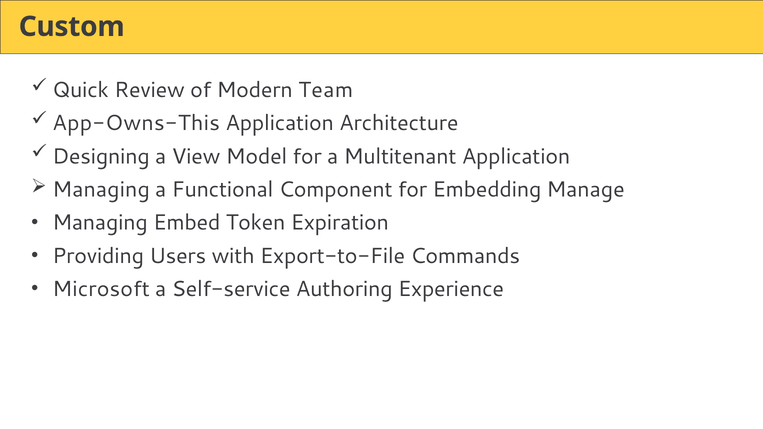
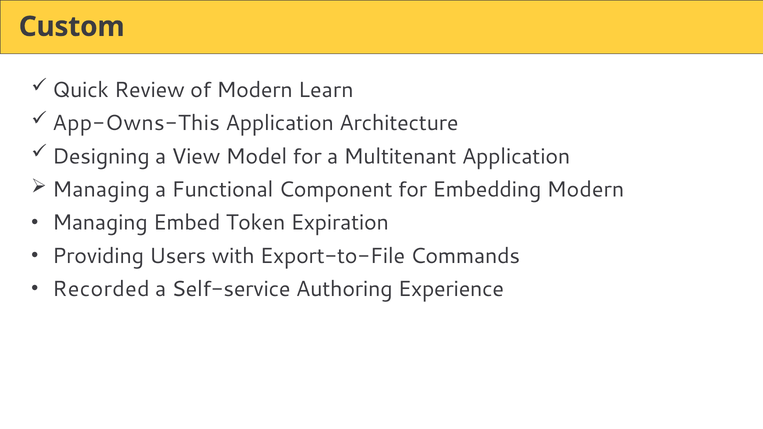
Team: Team -> Learn (326, 90)
Embedding Manage: Manage -> Modern (585, 190)
Microsoft: Microsoft -> Recorded (101, 289)
